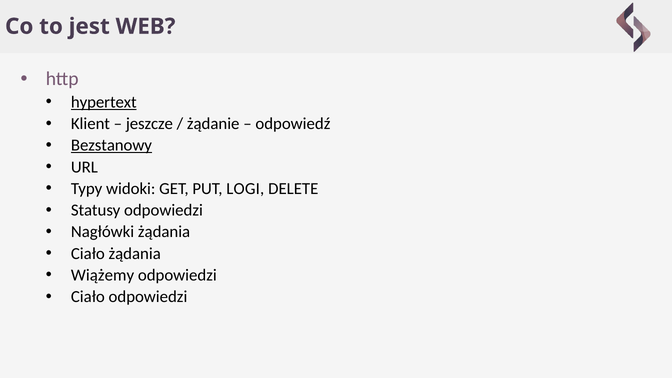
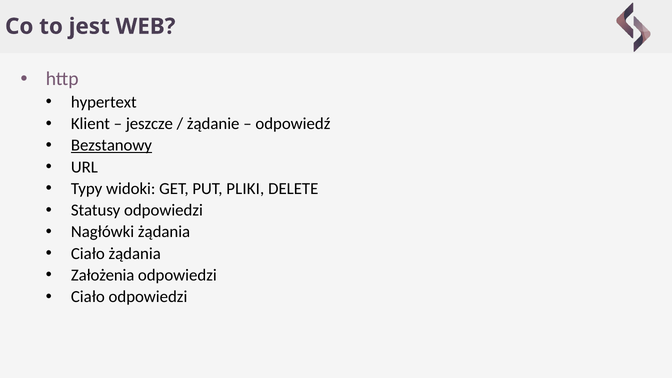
hypertext underline: present -> none (104, 102)
LOGI: LOGI -> PLIKI (245, 189)
Wiążemy: Wiążemy -> Założenia (103, 275)
